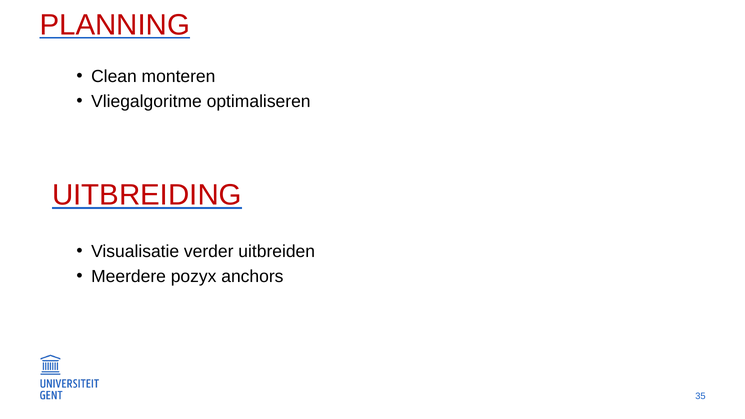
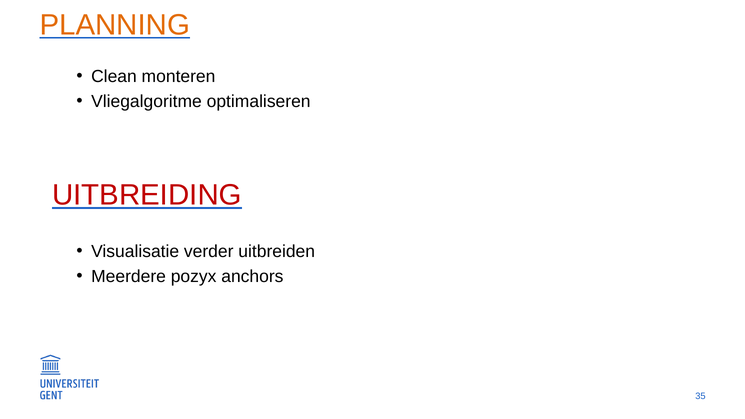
PLANNING colour: red -> orange (115, 25)
